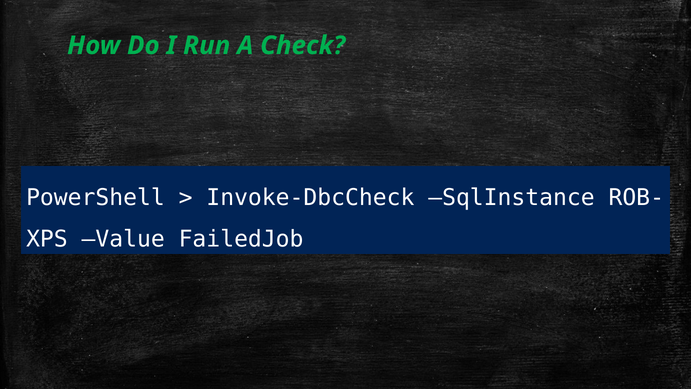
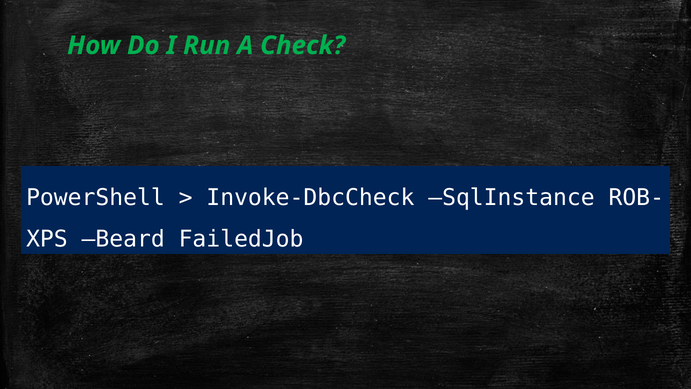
Value: Value -> Beard (123, 239)
